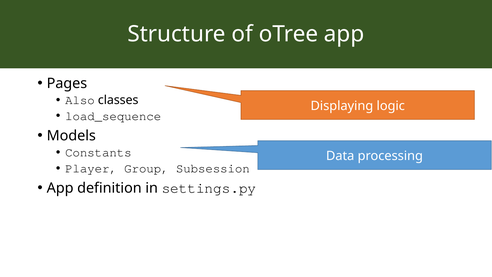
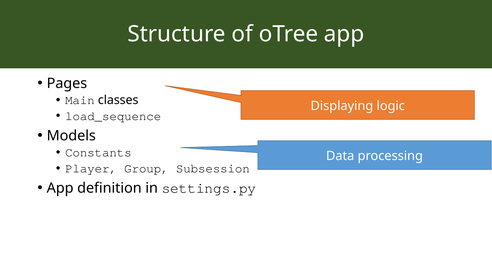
Also: Also -> Main (80, 100)
